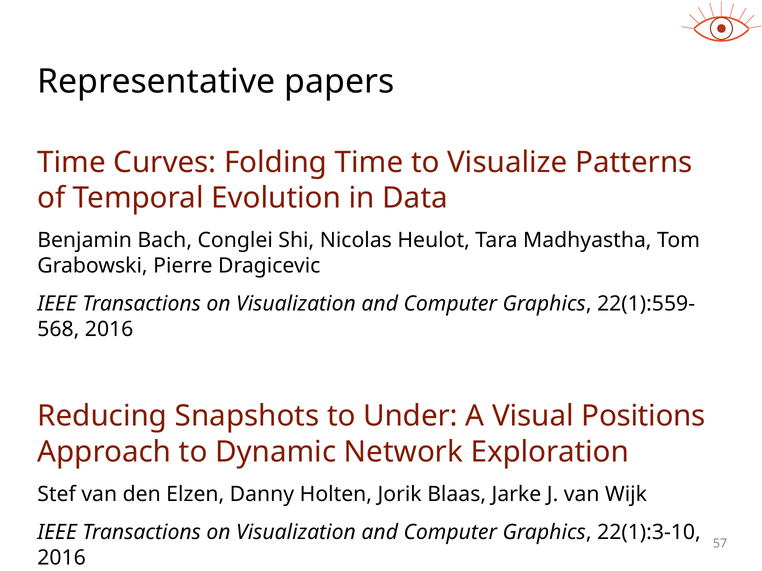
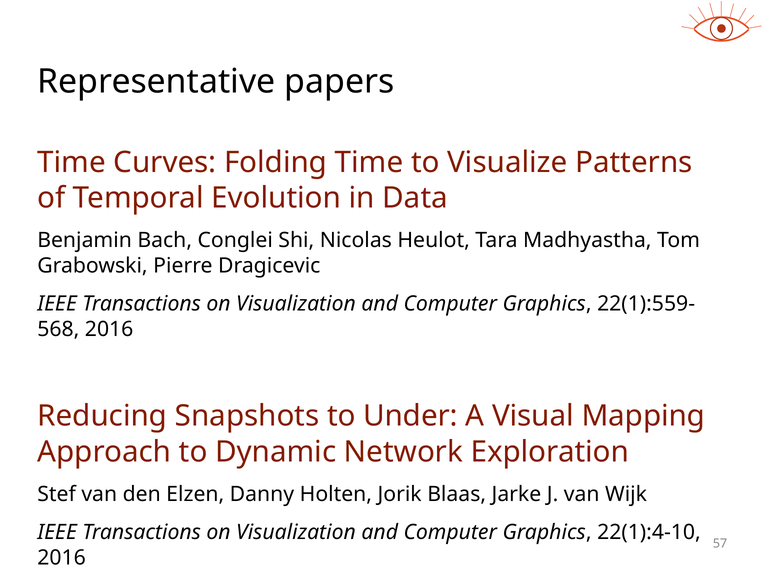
Positions: Positions -> Mapping (643, 417)
22(1):3-10: 22(1):3-10 -> 22(1):4-10 (649, 533)
